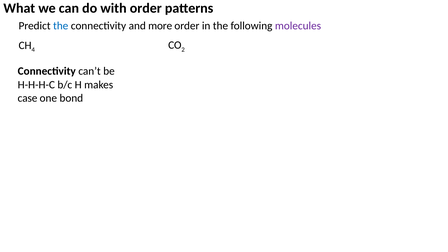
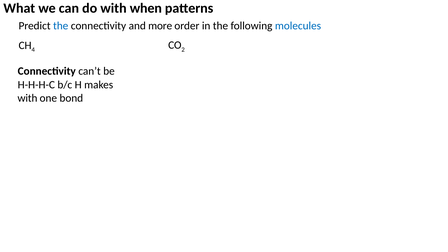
with order: order -> when (146, 8)
molecules colour: purple -> blue (298, 26)
case: case -> with (27, 98)
